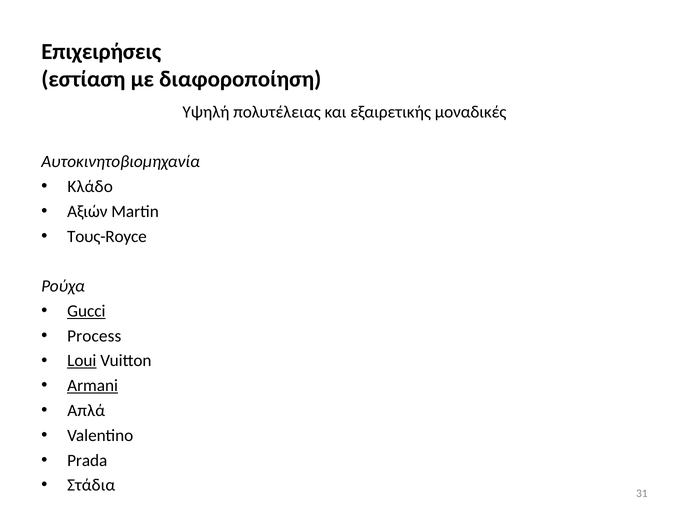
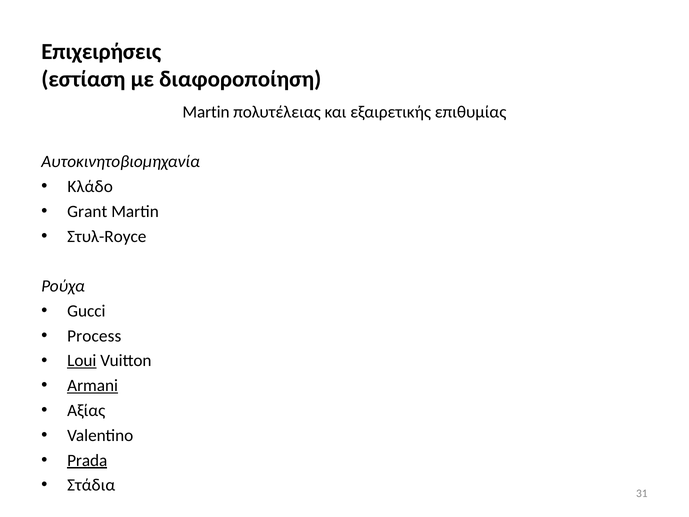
Υψηλή: Υψηλή -> Martin (206, 112)
μοναδικές: μοναδικές -> επιθυμίας (471, 112)
Αξιών: Αξιών -> Grant (87, 211)
Τους-Royce: Τους-Royce -> Στυλ-Royce (107, 236)
Gucci underline: present -> none (86, 311)
Απλά: Απλά -> Αξίας (86, 410)
Prada underline: none -> present (87, 460)
